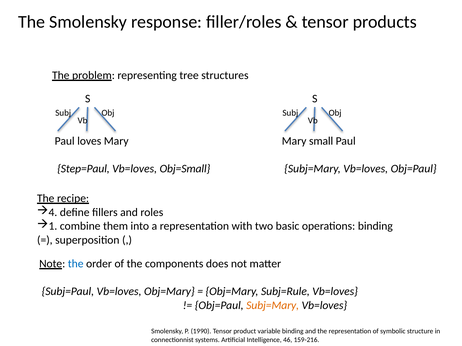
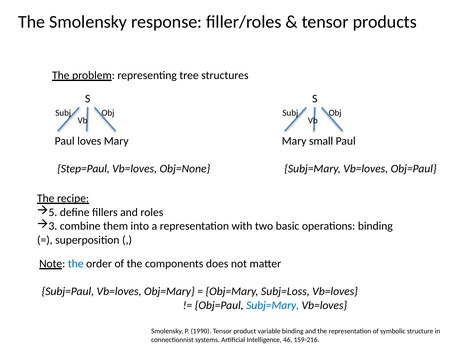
Obj=Small: Obj=Small -> Obj=None (185, 169)
4: 4 -> 5 (53, 213)
1: 1 -> 3 (53, 226)
Subj=Rule: Subj=Rule -> Subj=Loss (285, 292)
Subj=Mary colour: orange -> blue (273, 306)
